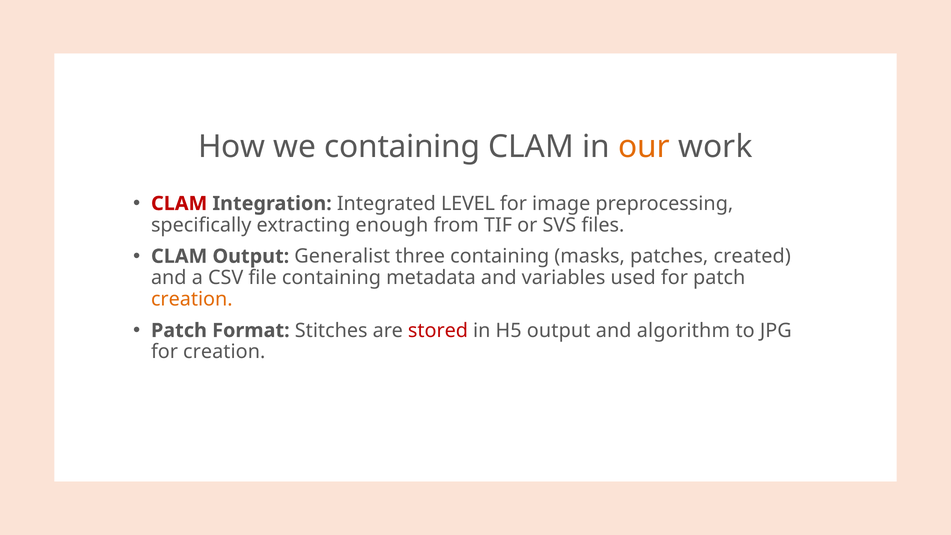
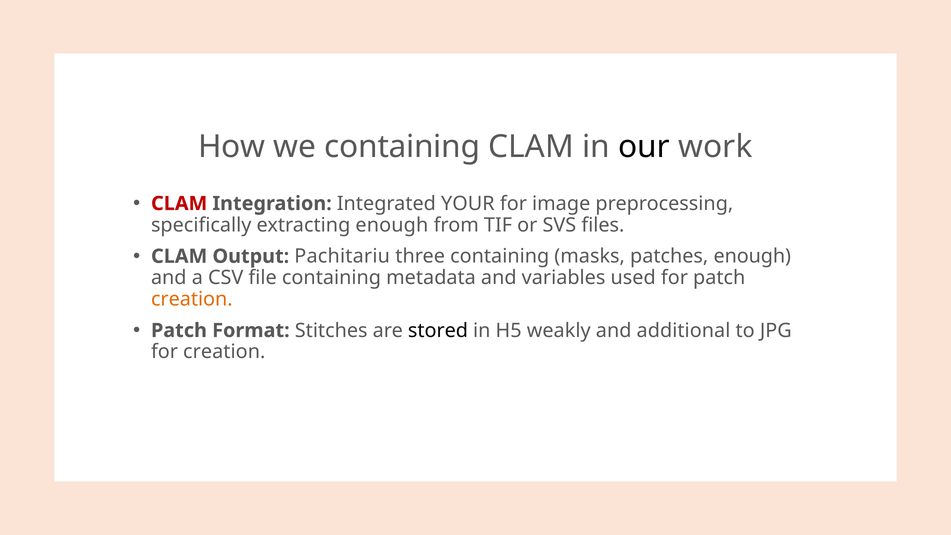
our colour: orange -> black (644, 147)
LEVEL: LEVEL -> YOUR (468, 204)
Generalist: Generalist -> Pachitariu (342, 256)
patches created: created -> enough (752, 256)
stored colour: red -> black (438, 330)
H5 output: output -> weakly (559, 330)
algorithm: algorithm -> additional (684, 330)
